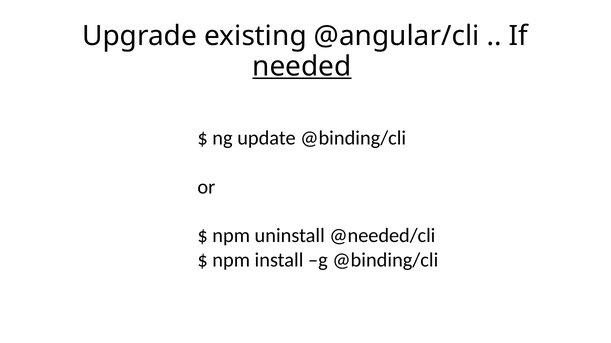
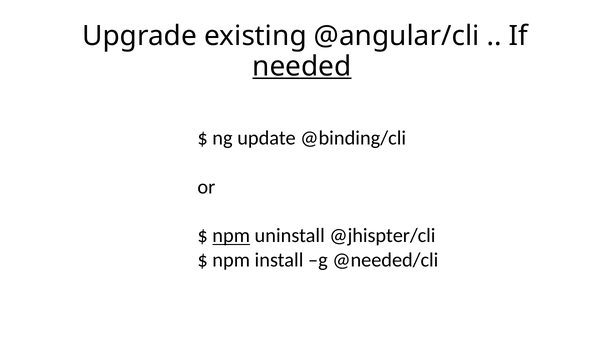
npm underline: none -> present (231, 236)
@needed/cli: @needed/cli -> @jhispter/cli (382, 236)
g @binding/cli: @binding/cli -> @needed/cli (385, 261)
